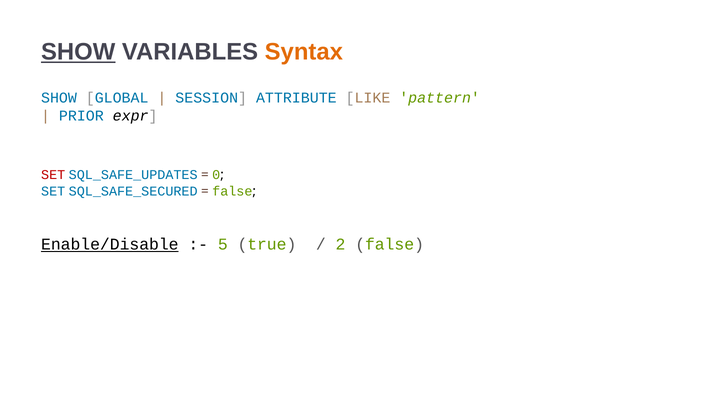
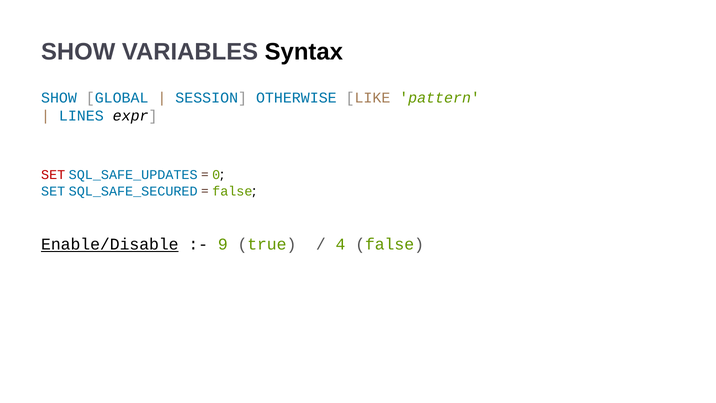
SHOW underline: present -> none (78, 52)
Syntax colour: orange -> black (304, 52)
ATTRIBUTE: ATTRIBUTE -> OTHERWISE (296, 98)
PRIOR: PRIOR -> LINES (81, 116)
5: 5 -> 9 (223, 244)
2: 2 -> 4 (341, 244)
